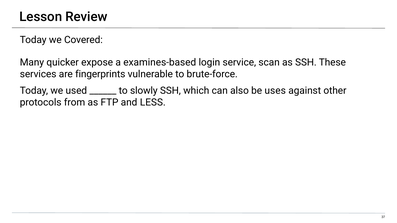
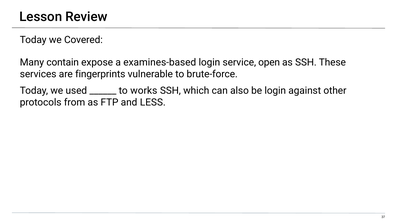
quicker: quicker -> contain (63, 62)
scan: scan -> open (269, 62)
slowly: slowly -> works (144, 91)
be uses: uses -> login (275, 91)
